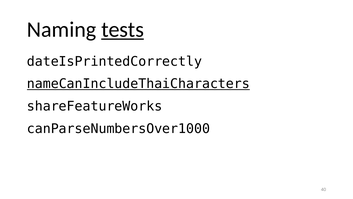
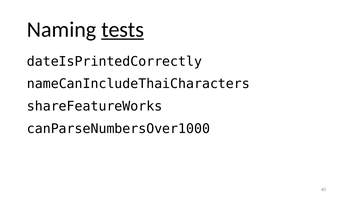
nameCanIncludeThaiCharacters underline: present -> none (138, 84)
